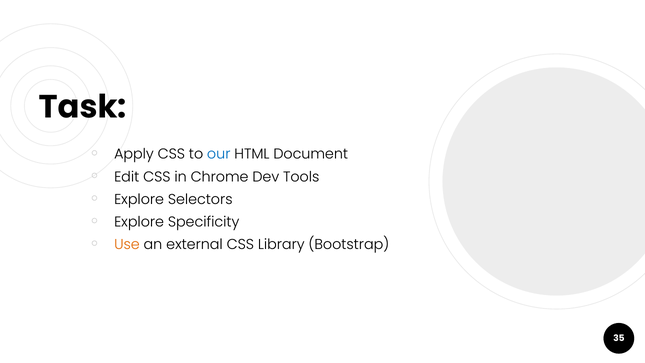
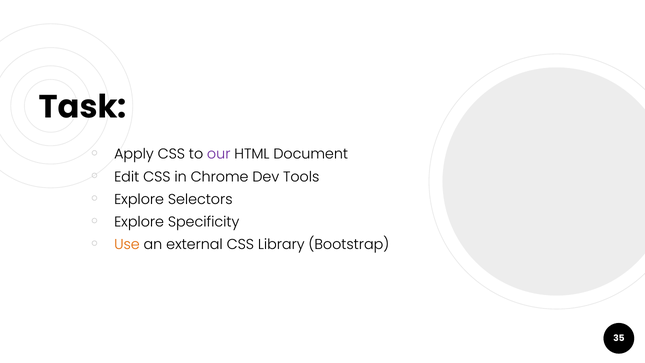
our colour: blue -> purple (219, 154)
